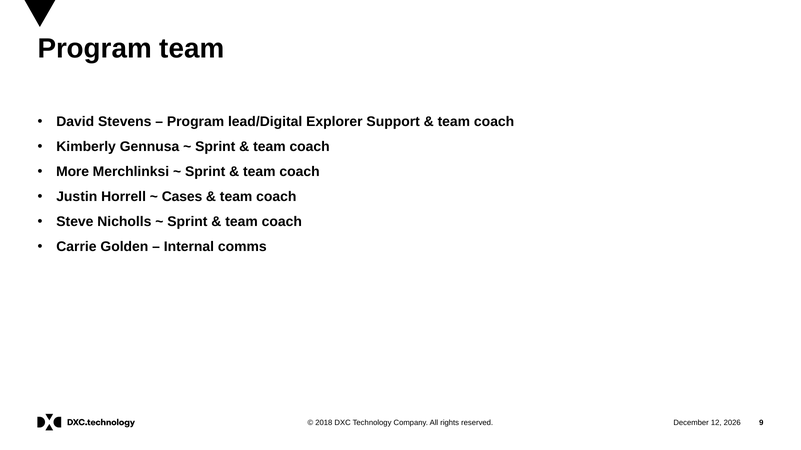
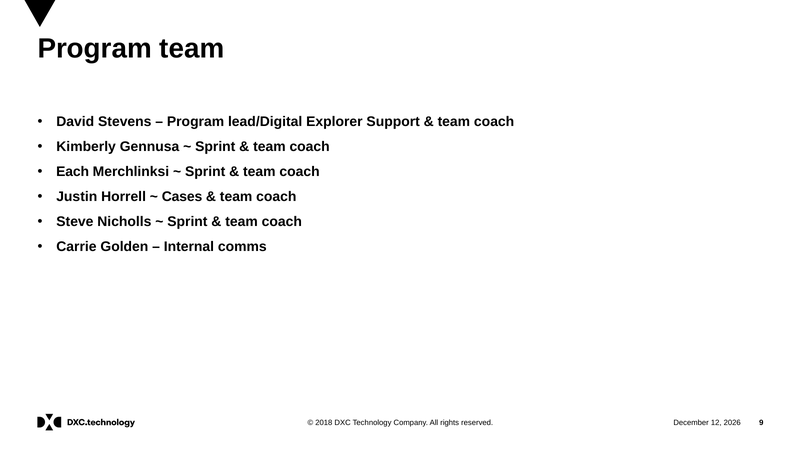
More: More -> Each (73, 172)
